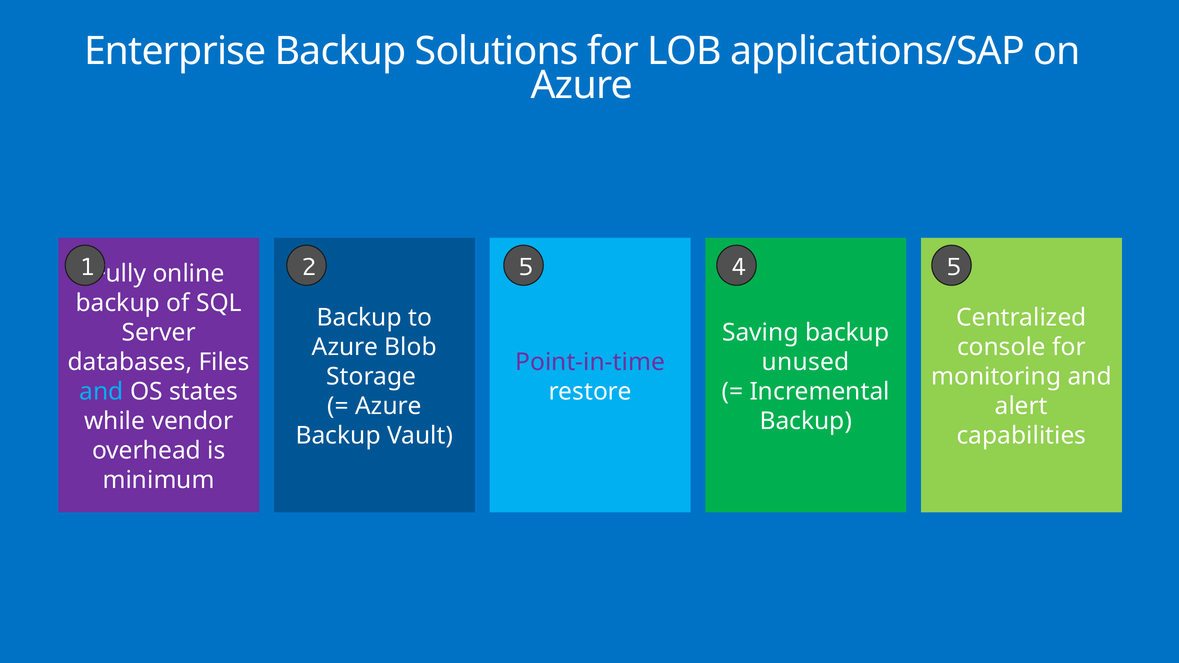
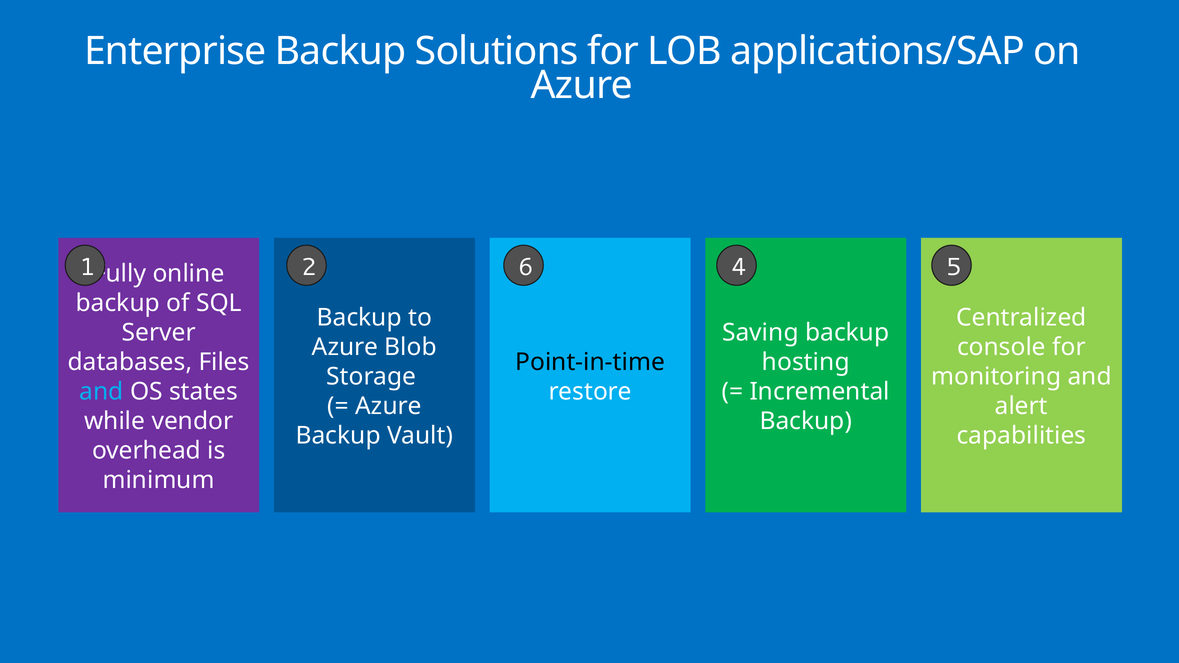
2 5: 5 -> 6 (526, 267)
Point-in-time colour: purple -> black (590, 362)
unused: unused -> hosting (806, 362)
